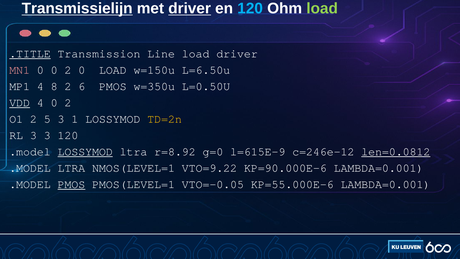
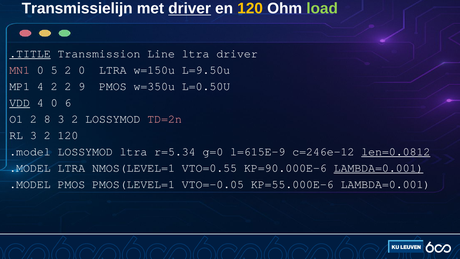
Transmissielijn underline: present -> none (77, 8)
120 colour: light blue -> yellow (250, 8)
Line load: load -> ltra (196, 54)
0 0: 0 -> 5 (54, 70)
0 LOAD: LOAD -> LTRA (113, 70)
L=6.50u: L=6.50u -> L=9.50u (206, 70)
4 8: 8 -> 2 (54, 86)
6: 6 -> 9 (82, 86)
4 0 2: 2 -> 6 (68, 103)
5: 5 -> 8 (47, 119)
1: 1 -> 2 (75, 119)
TD=2n colour: yellow -> pink (165, 119)
RL 3 3: 3 -> 2 (47, 135)
LOSSYMOD underline: present -> none (85, 152)
r=8.92: r=8.92 -> r=5.34 (175, 152)
VTO=9.22: VTO=9.22 -> VTO=0.55 (209, 168)
LAMBDA=0.001 underline: none -> present (379, 168)
PMOS underline: present -> none (71, 184)
